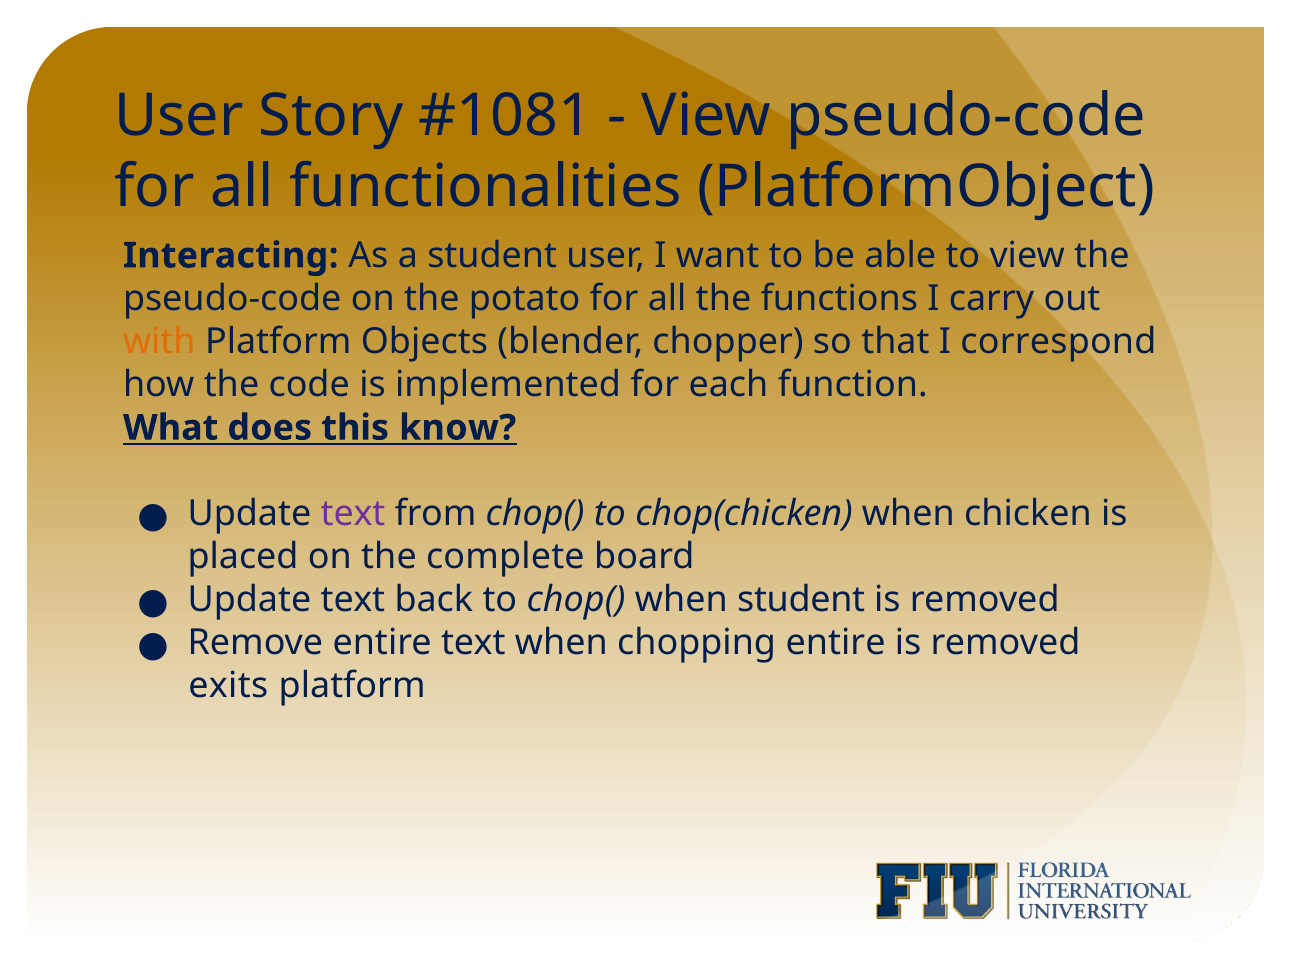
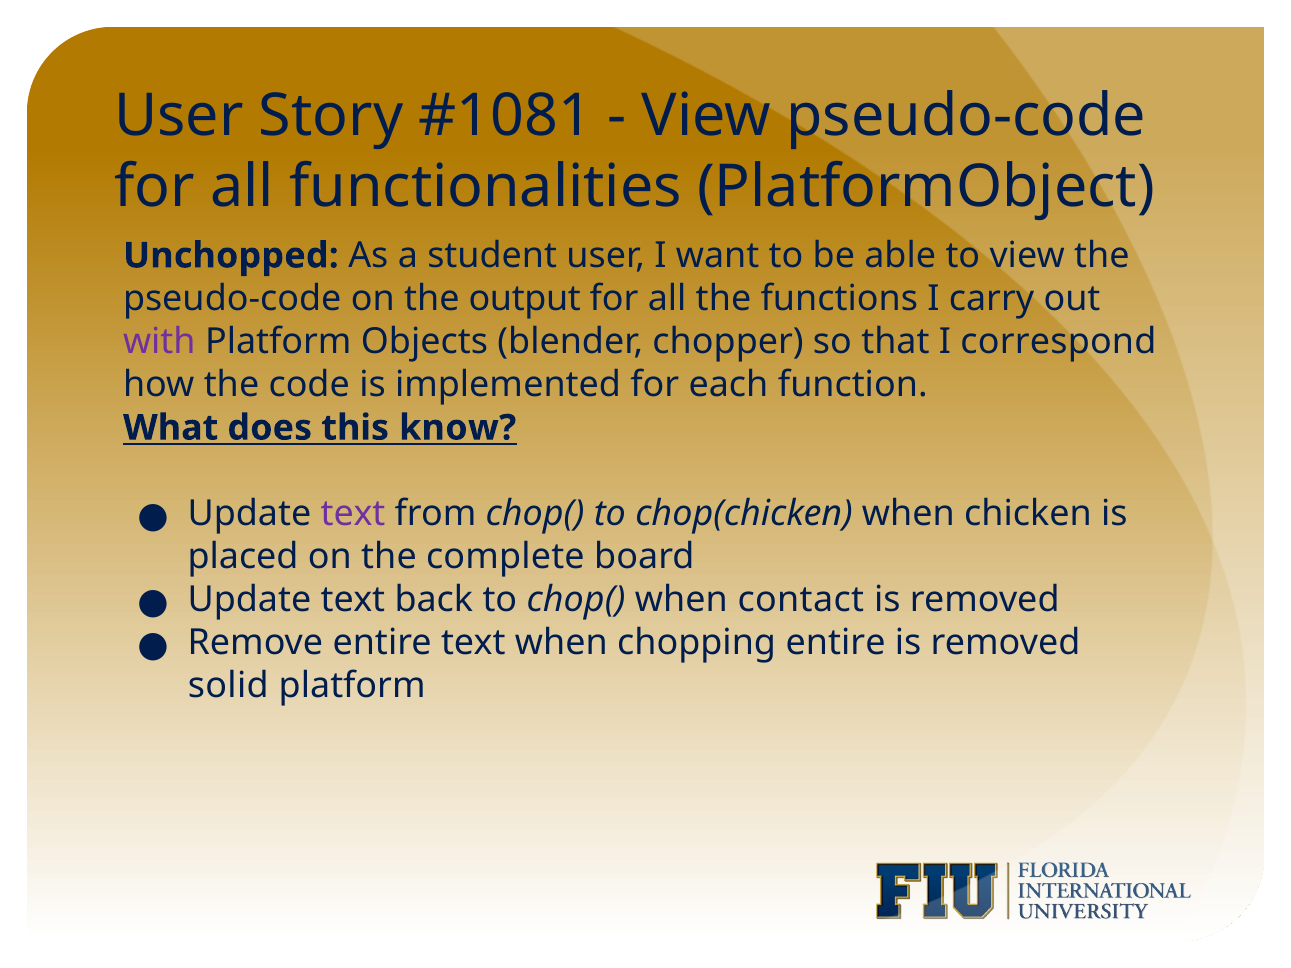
Interacting: Interacting -> Unchopped (231, 256)
potato: potato -> output (525, 299)
with colour: orange -> purple (159, 342)
when student: student -> contact (801, 600)
exits: exits -> solid (228, 686)
